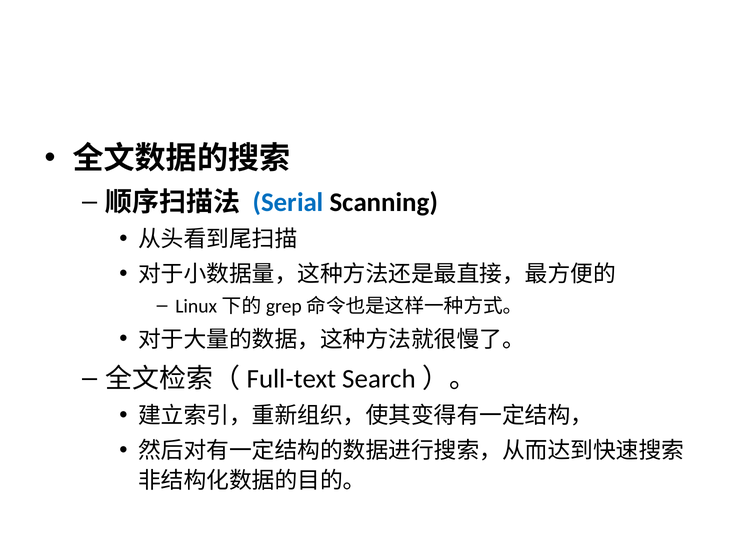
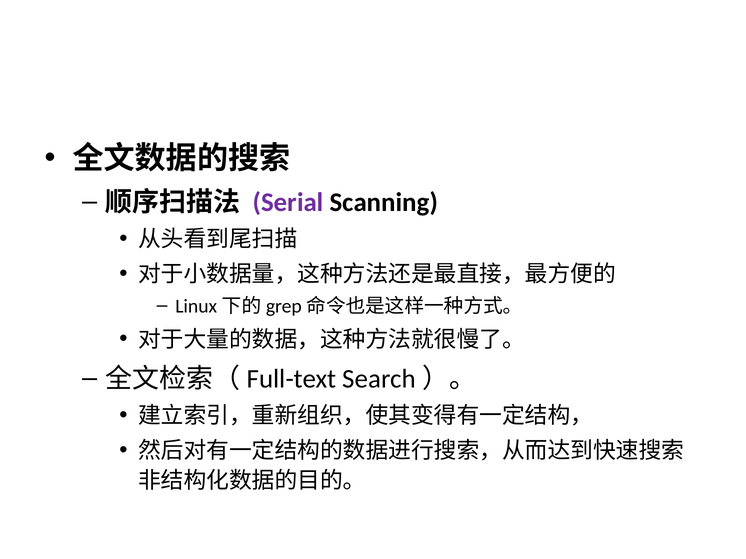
Serial colour: blue -> purple (288, 202)
